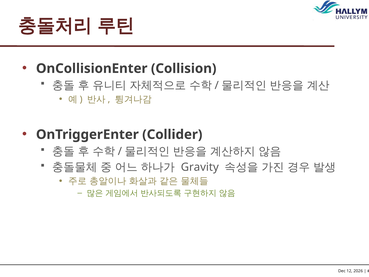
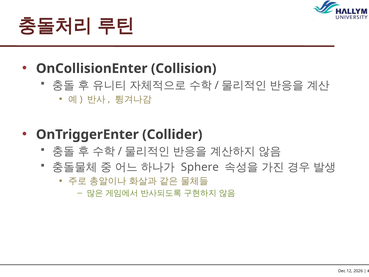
Gravity: Gravity -> Sphere (200, 167)
